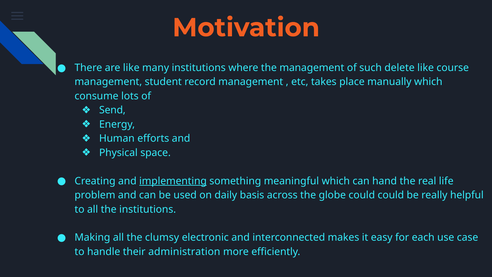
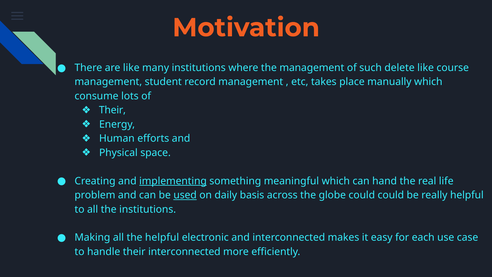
Send: Send -> Their (112, 110)
used underline: none -> present (185, 195)
the clumsy: clumsy -> helpful (162, 237)
their administration: administration -> interconnected (184, 252)
